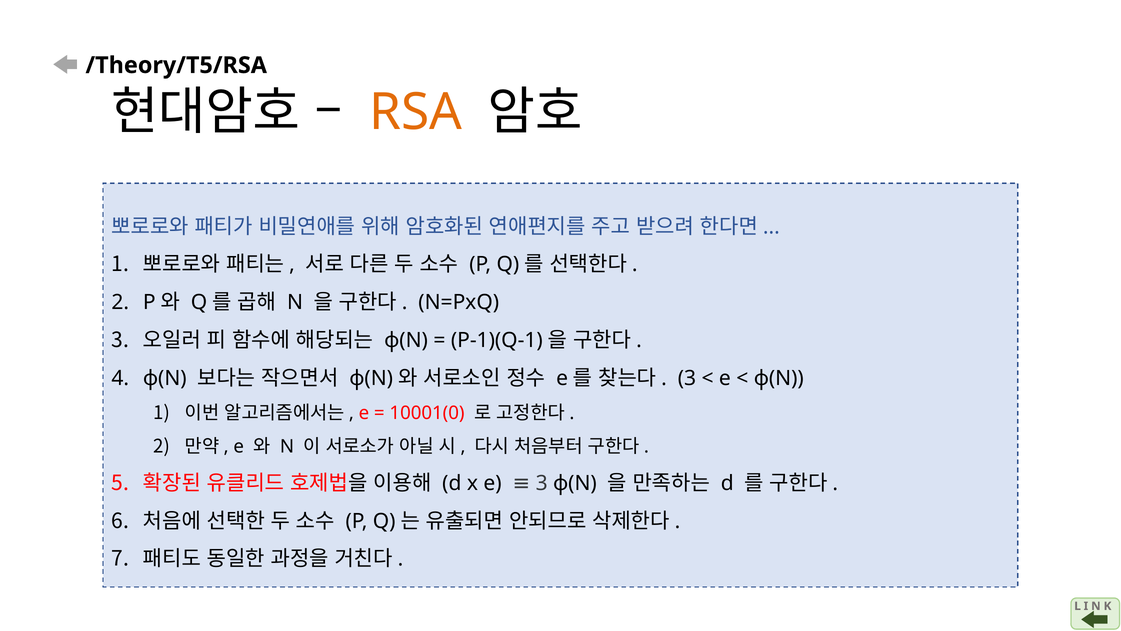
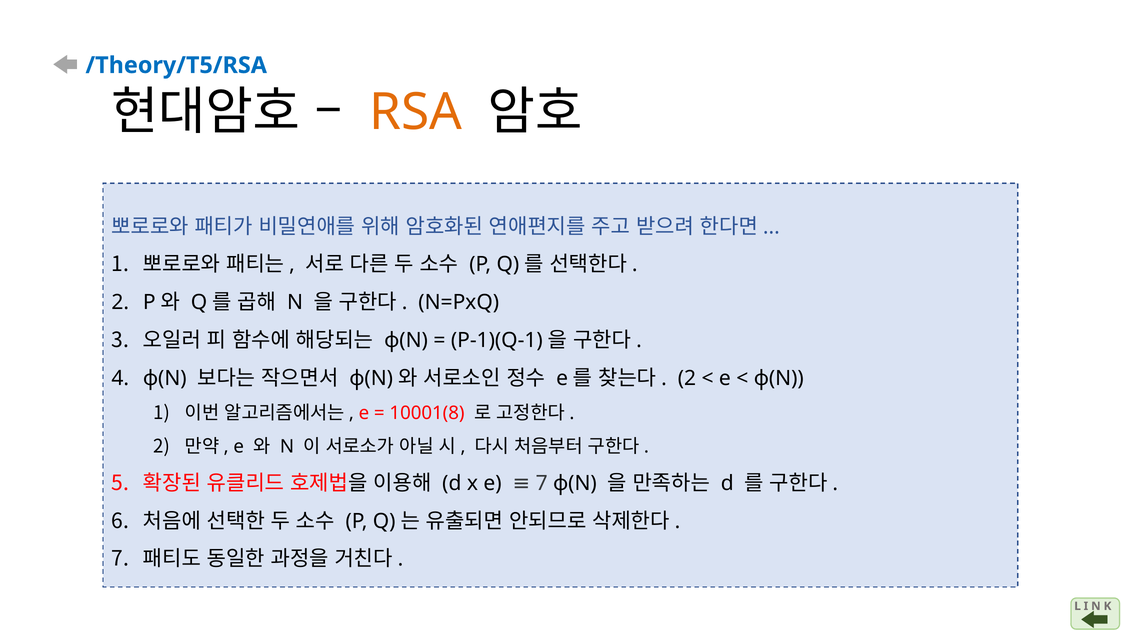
/Theory/T5/RSA colour: black -> blue (176, 65)
3: 3 -> 2 (687, 378)
10001(0: 10001(0 -> 10001(8 (427, 413)
e 3: 3 -> 7 (542, 483)
